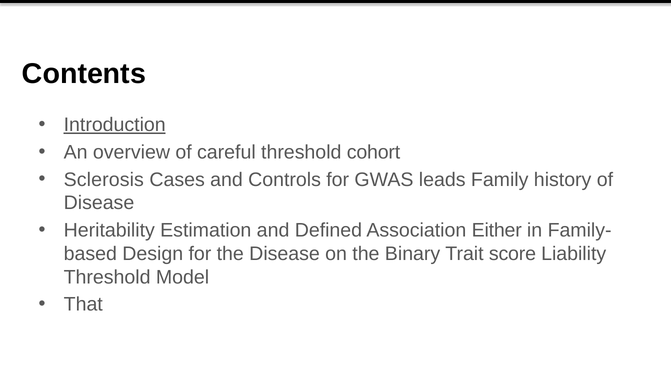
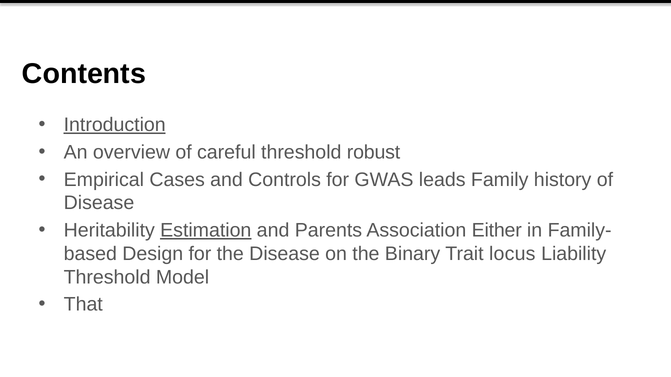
cohort: cohort -> robust (374, 152)
Sclerosis: Sclerosis -> Empirical (104, 180)
Estimation underline: none -> present (206, 231)
Defined: Defined -> Parents (328, 231)
score: score -> locus (512, 254)
